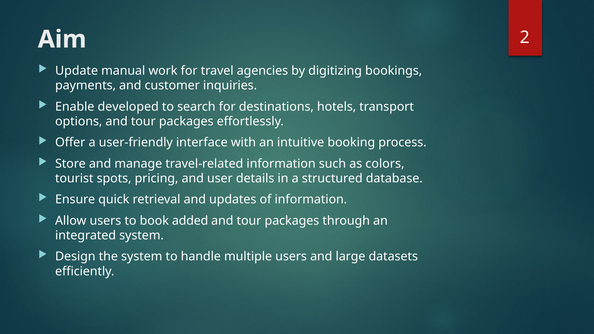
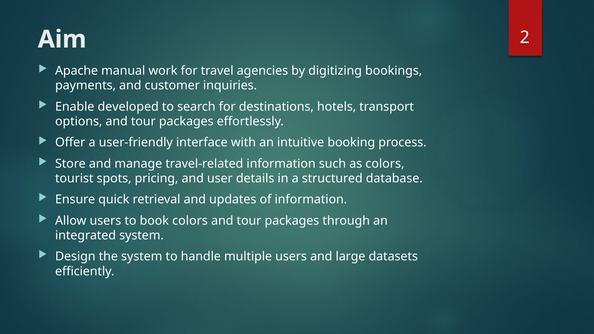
Update: Update -> Apache (77, 71)
book added: added -> colors (190, 221)
